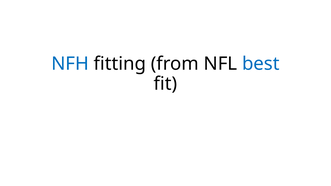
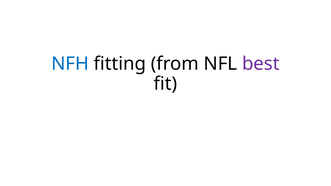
best colour: blue -> purple (261, 64)
